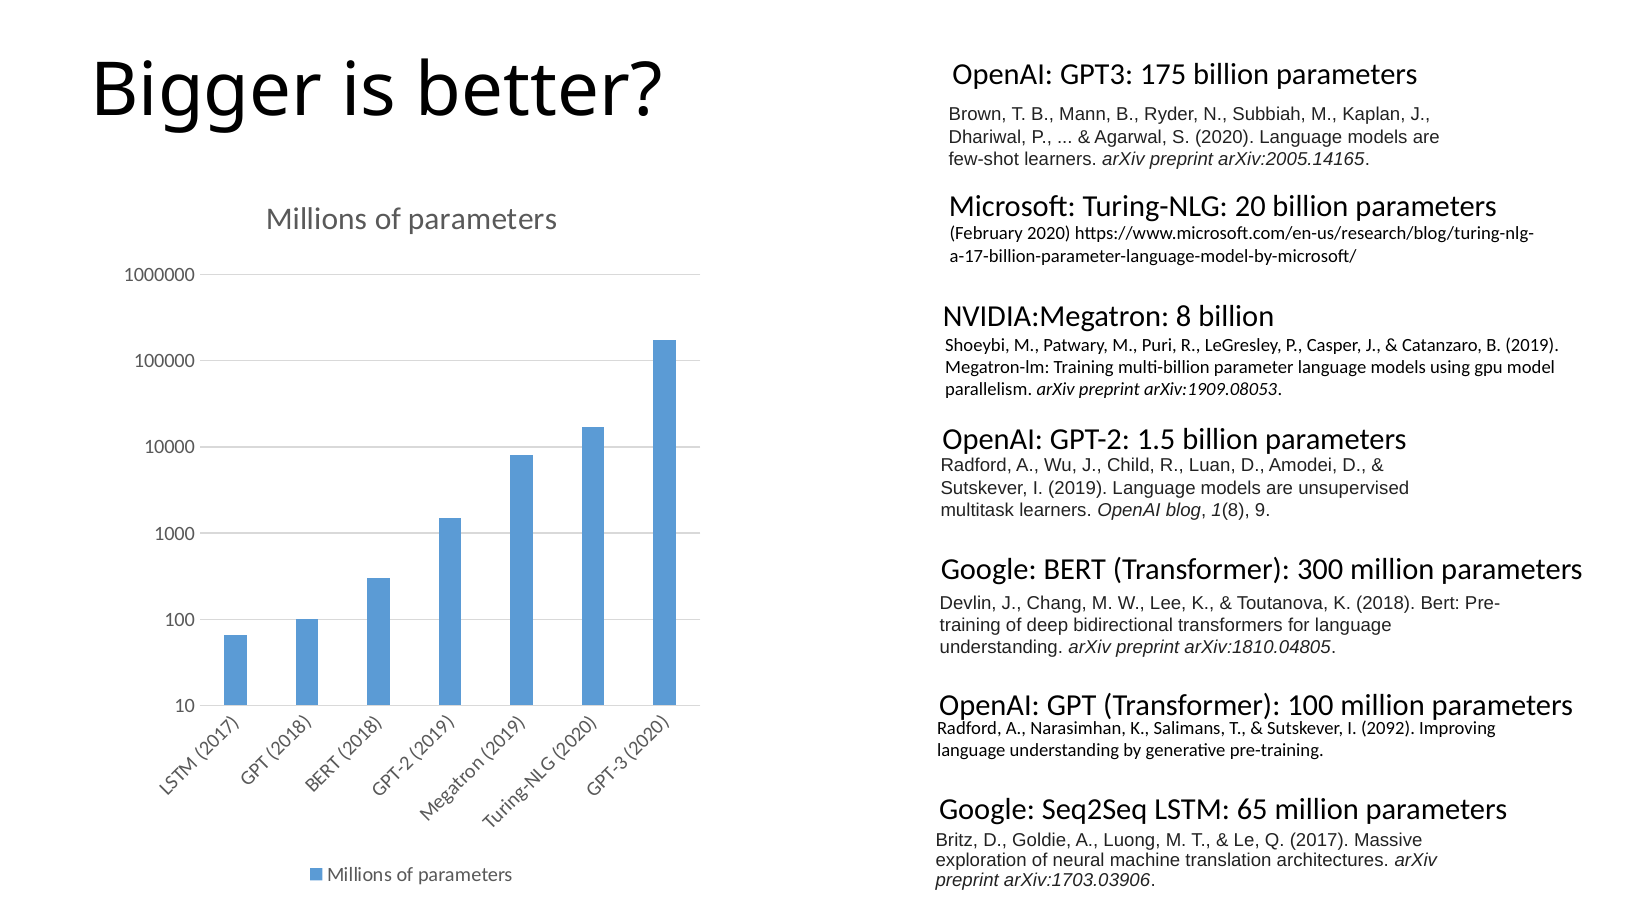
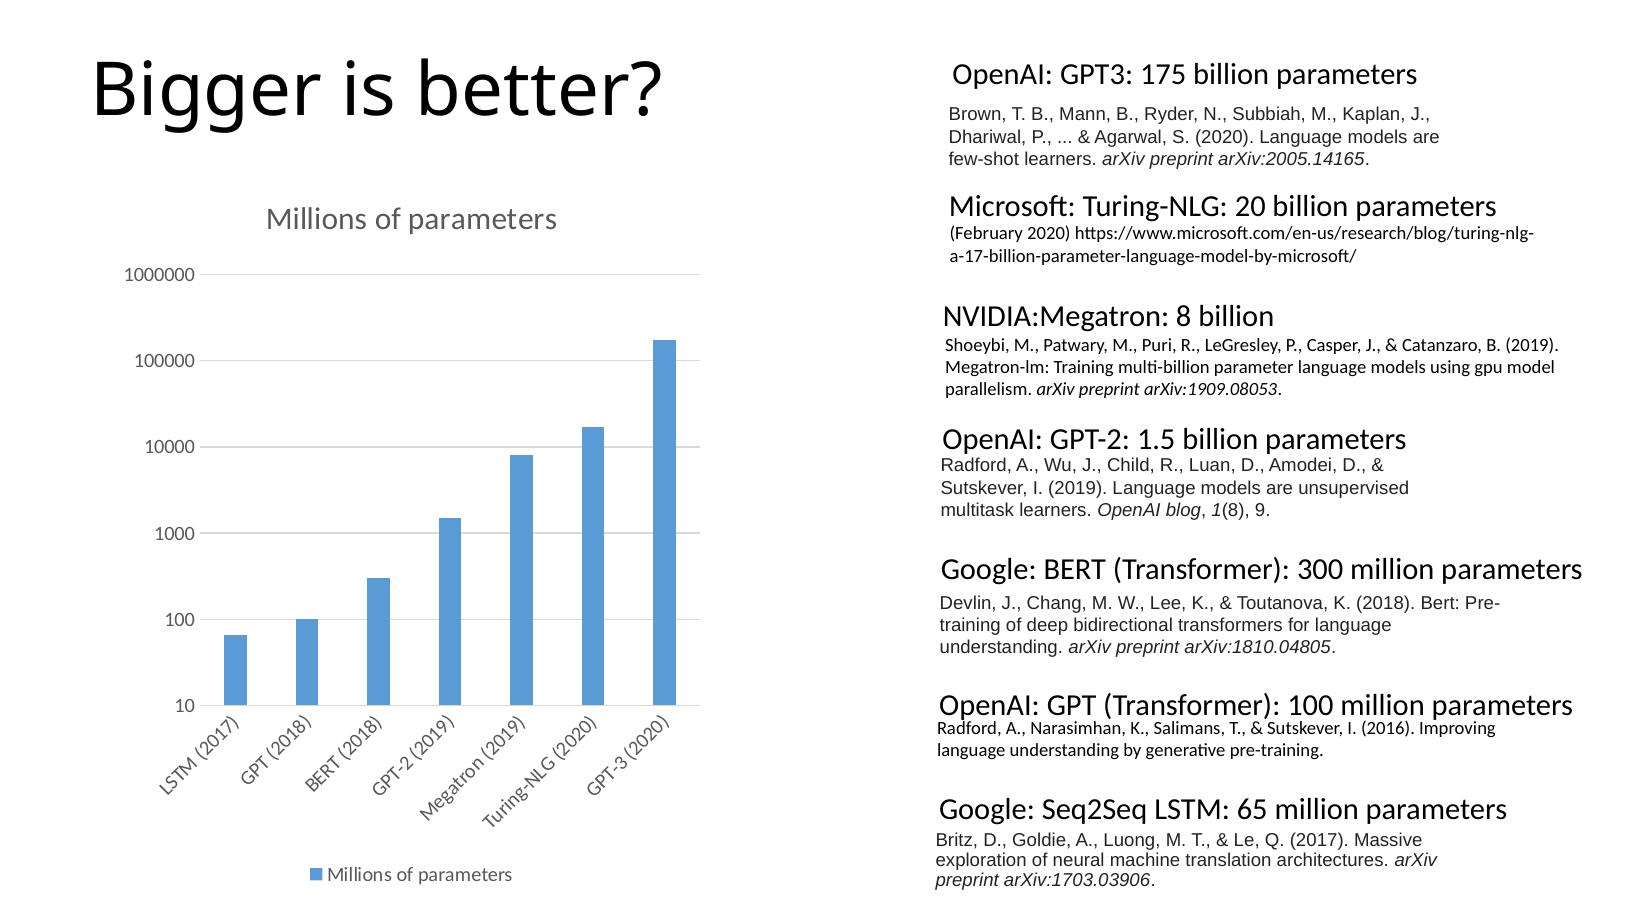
2092: 2092 -> 2016 (1388, 728)
